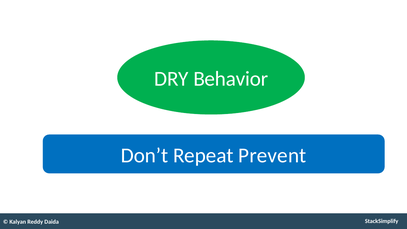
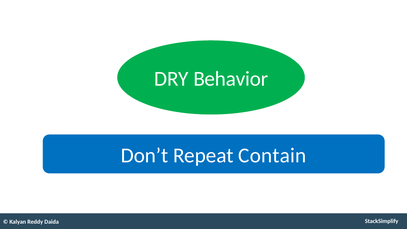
Prevent: Prevent -> Contain (272, 155)
